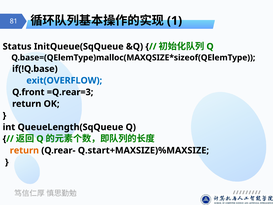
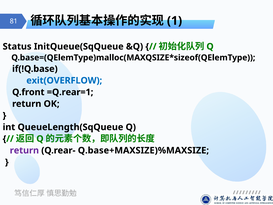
=Q.rear=3: =Q.rear=3 -> =Q.rear=1 (70, 92)
return colour: orange -> purple (24, 150)
Q.start+MAXSIZE)%MAXSIZE: Q.start+MAXSIZE)%MAXSIZE -> Q.base+MAXSIZE)%MAXSIZE (143, 150)
